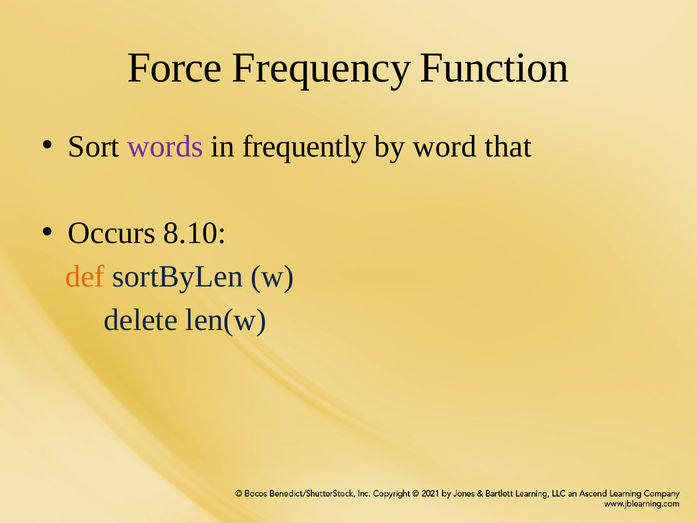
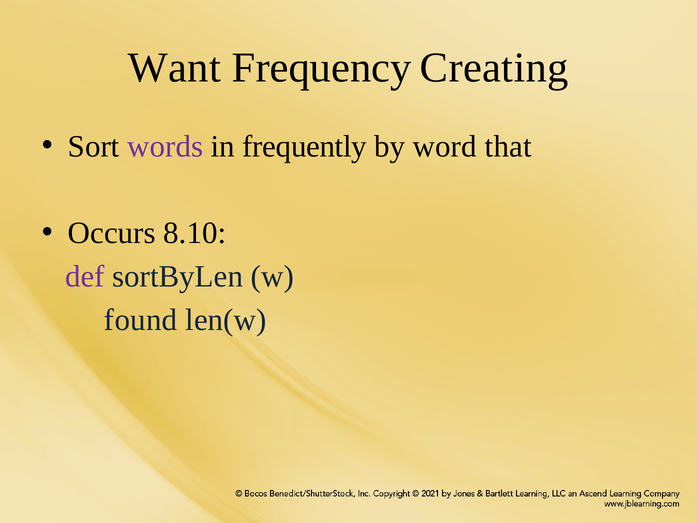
Force: Force -> Want (174, 67)
Function: Function -> Creating (494, 67)
def colour: orange -> purple (85, 276)
delete: delete -> found (141, 320)
